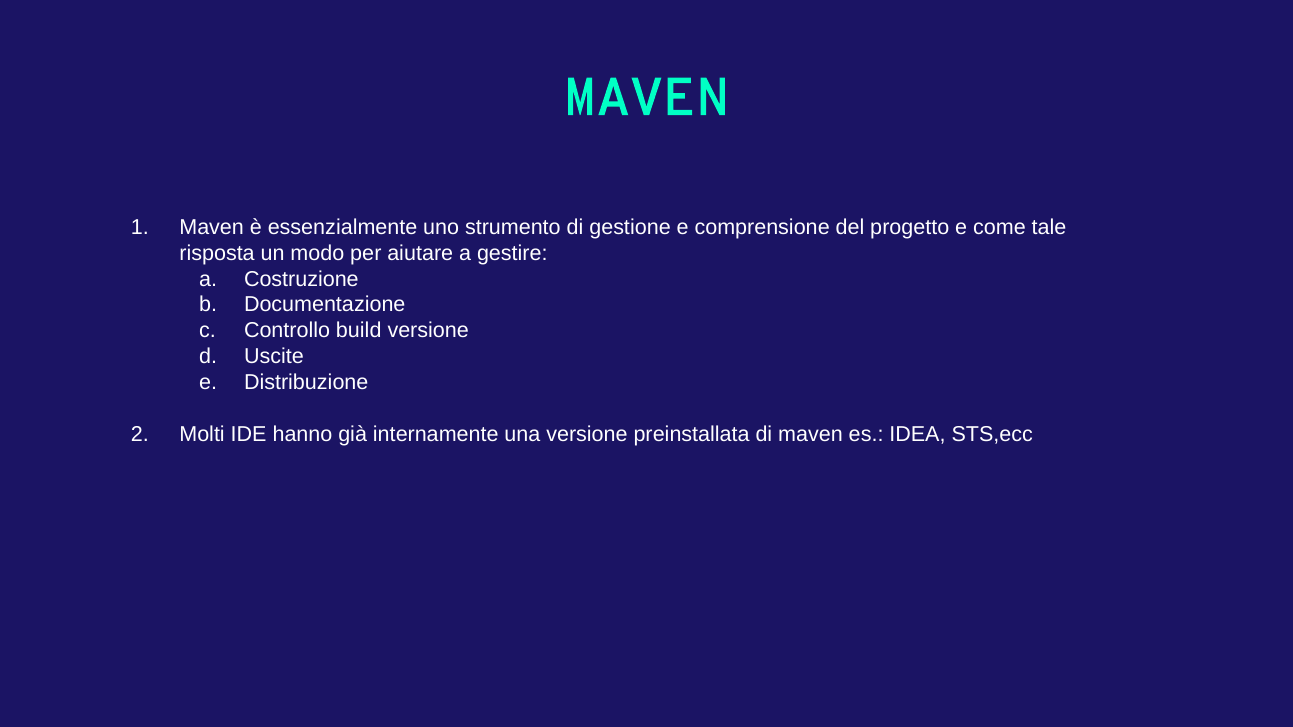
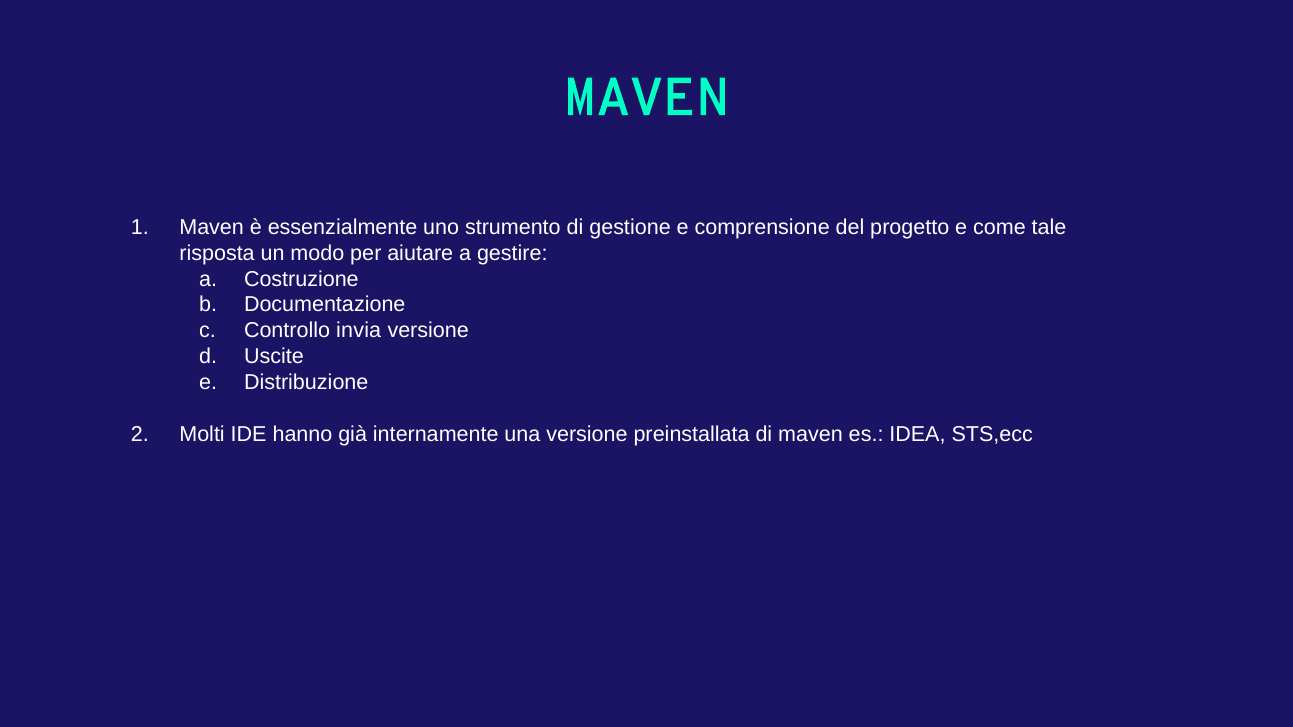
build: build -> invia (359, 331)
